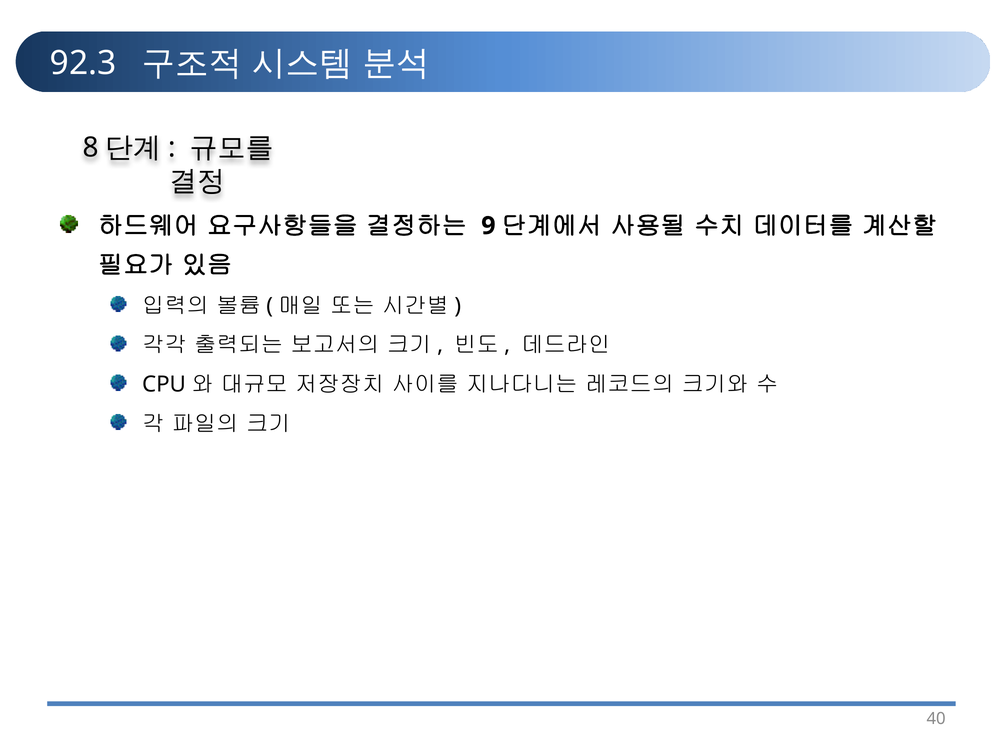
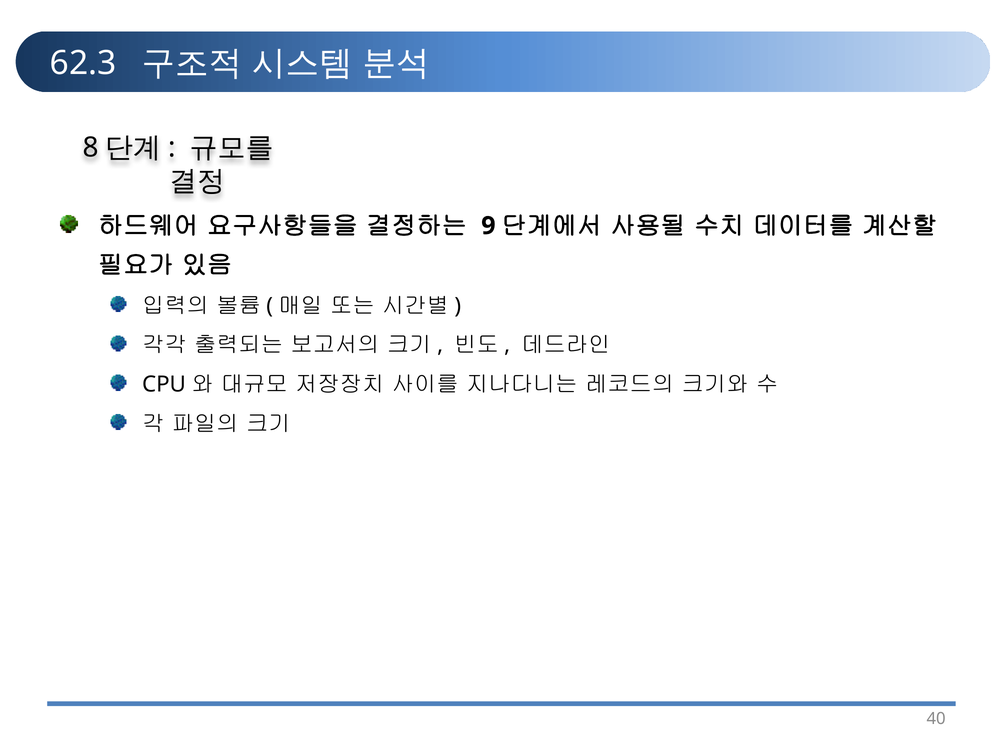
92.3: 92.3 -> 62.3 (83, 63)
